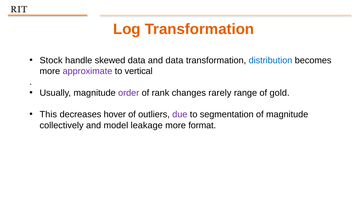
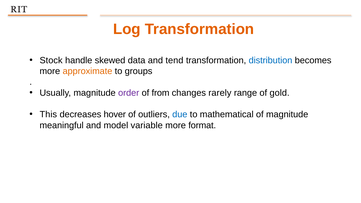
and data: data -> tend (174, 60)
approximate colour: purple -> orange (87, 71)
vertical: vertical -> groups (139, 71)
rank: rank -> from (161, 93)
due colour: purple -> blue (180, 114)
segmentation: segmentation -> mathematical (227, 114)
collectively: collectively -> meaningful (62, 125)
leakage: leakage -> variable (147, 125)
